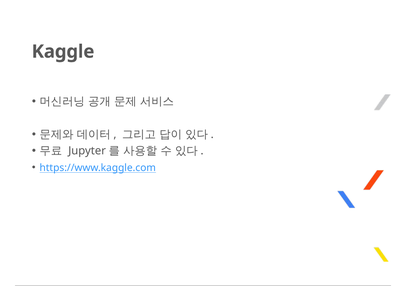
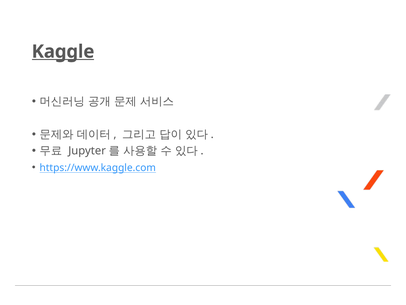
Kaggle underline: none -> present (63, 51)
